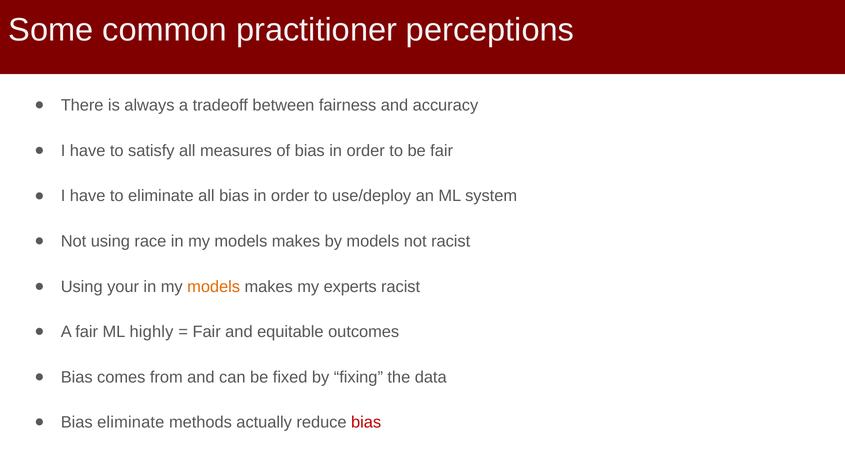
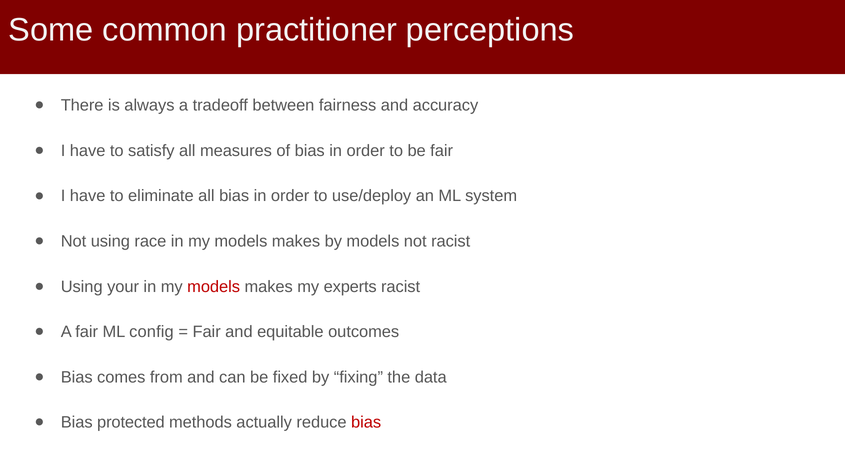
models colour: orange -> red (214, 287)
highly: highly -> config (151, 332)
Bias eliminate: eliminate -> protected (131, 423)
